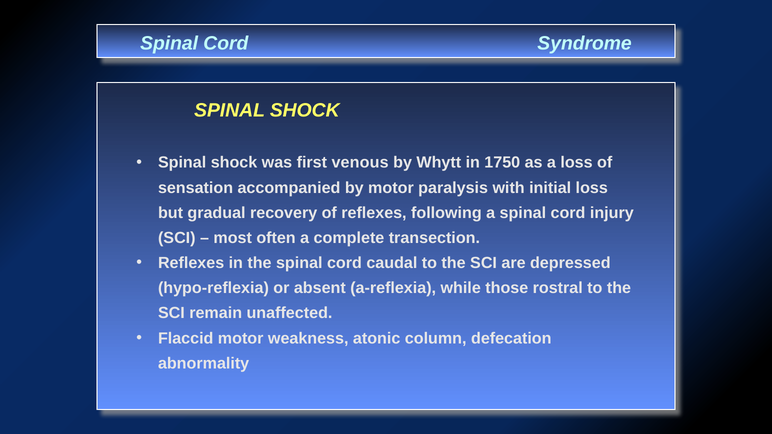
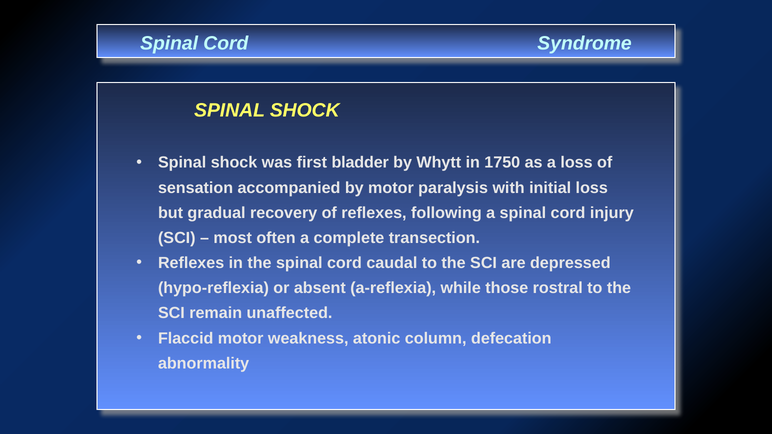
venous: venous -> bladder (360, 163)
